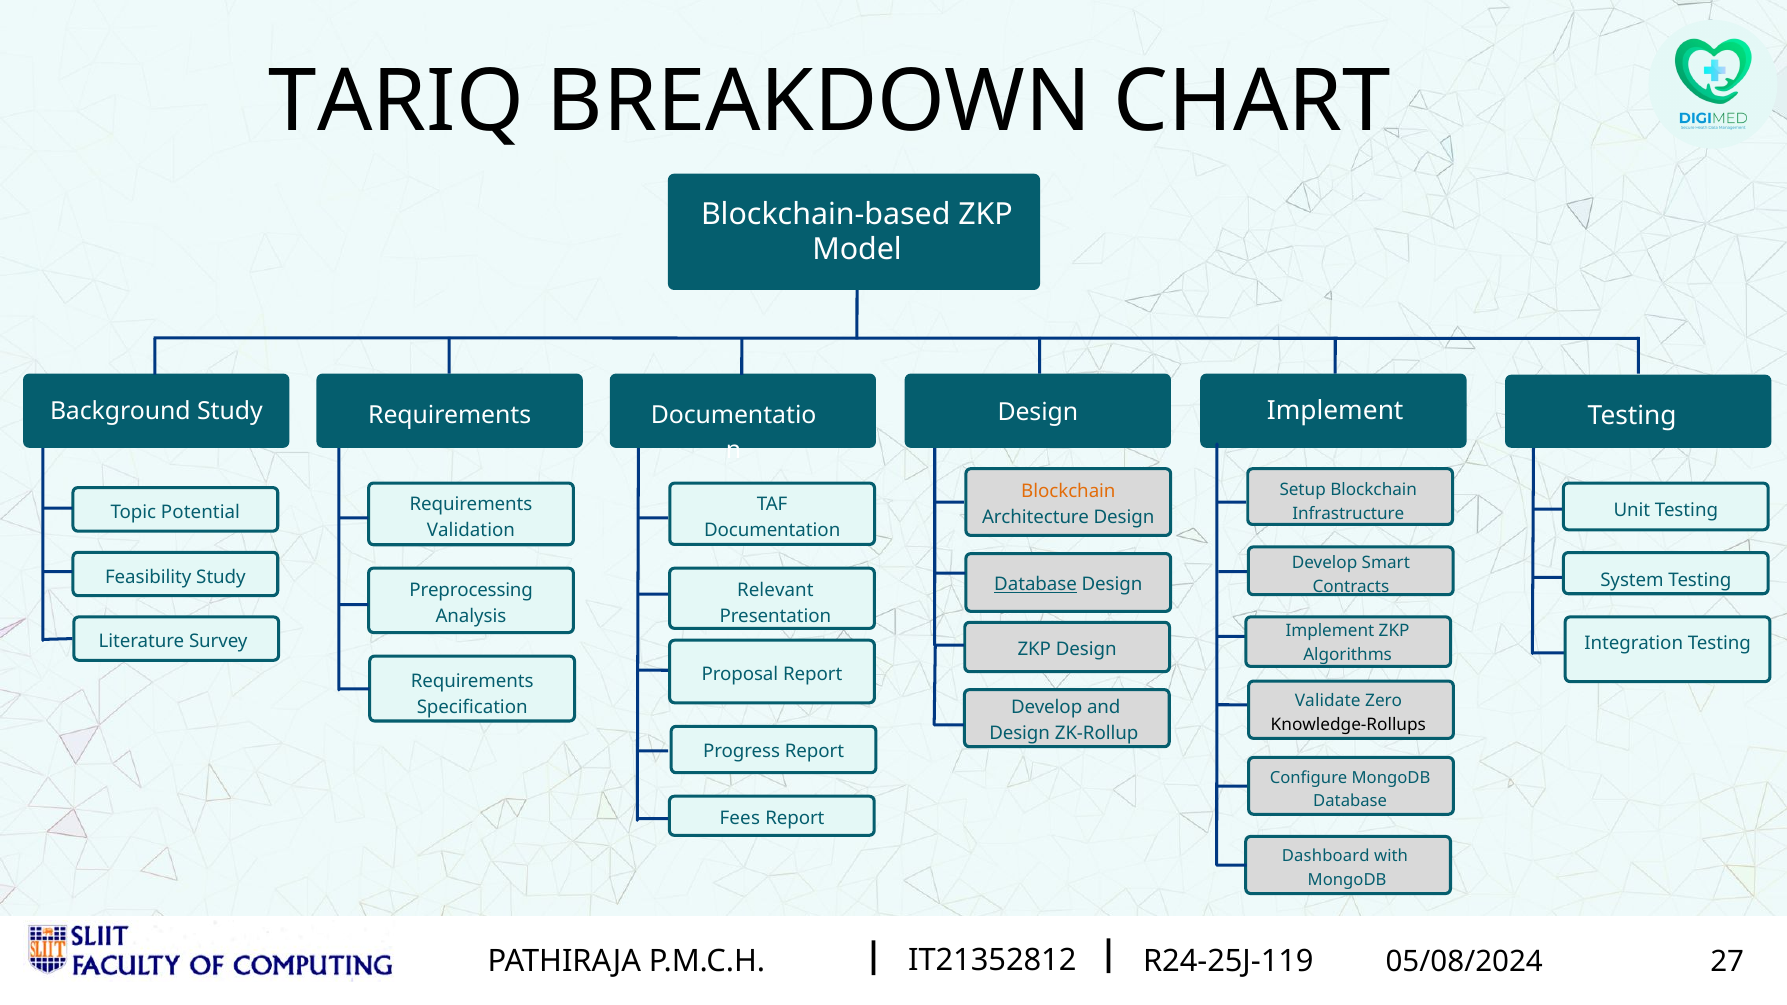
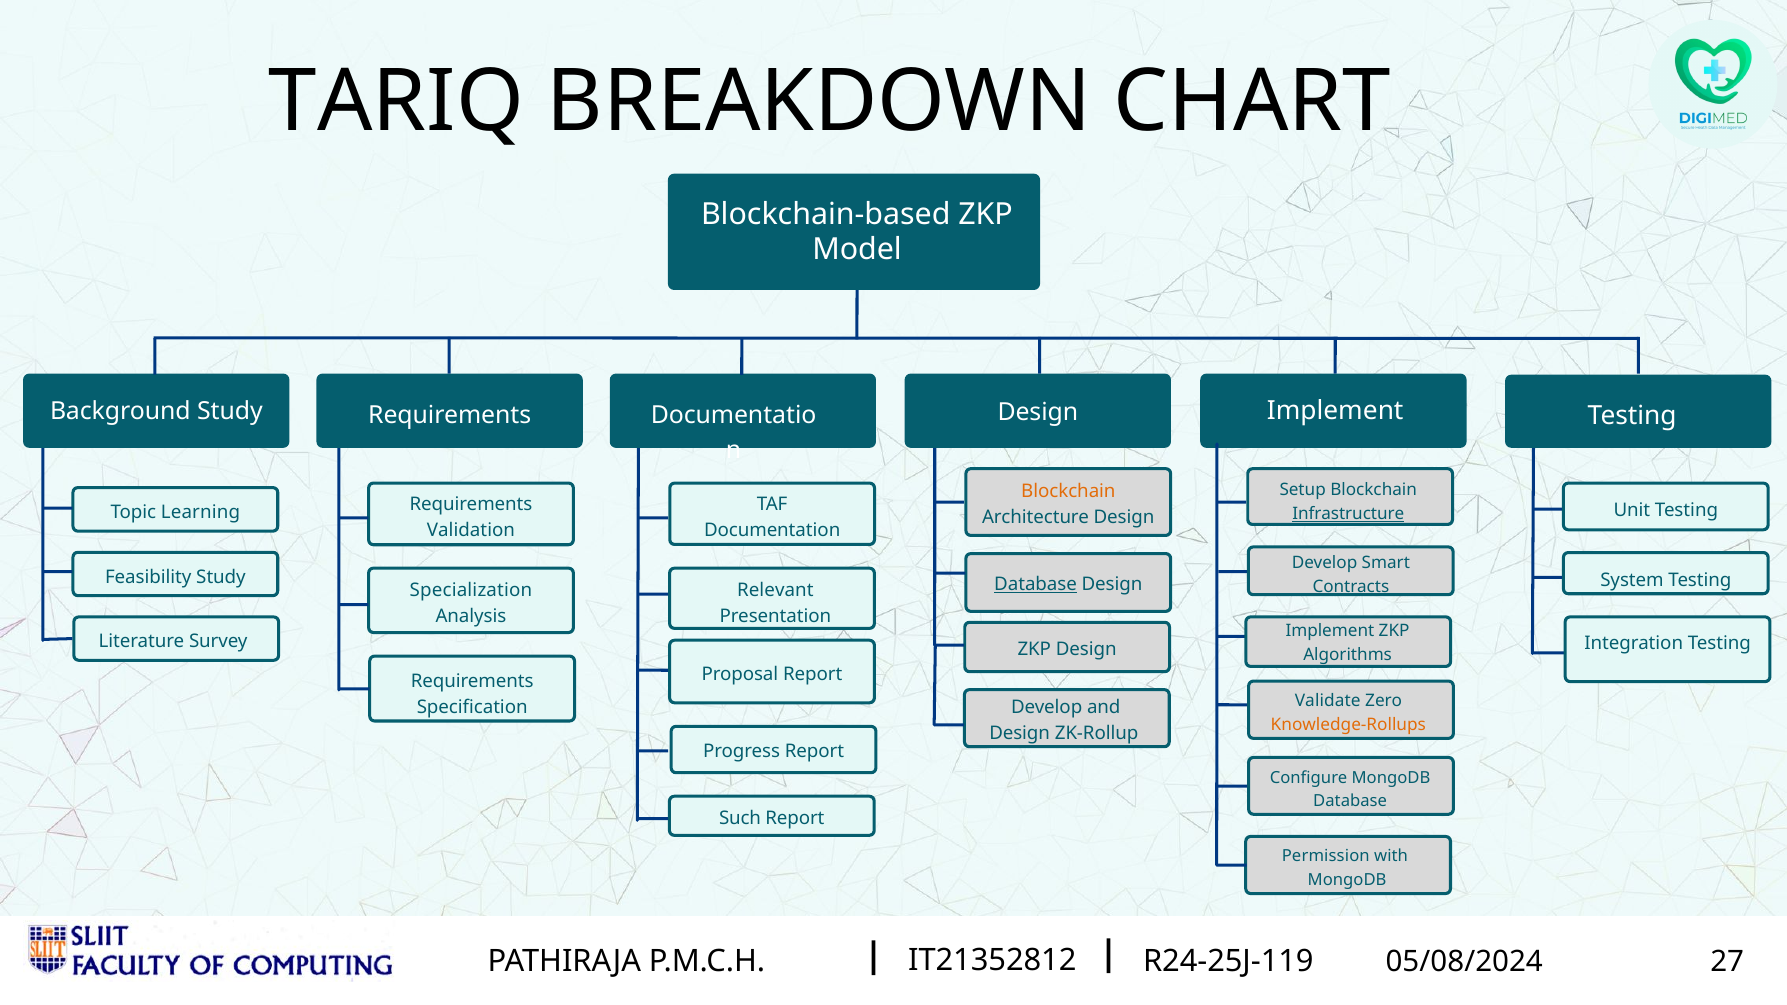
Potential: Potential -> Learning (200, 512)
Infrastructure underline: none -> present (1348, 514)
Preprocessing: Preprocessing -> Specialization (471, 591)
Knowledge-Rollups colour: black -> orange (1348, 725)
Fees: Fees -> Such (740, 819)
Dashboard: Dashboard -> Permission (1326, 856)
